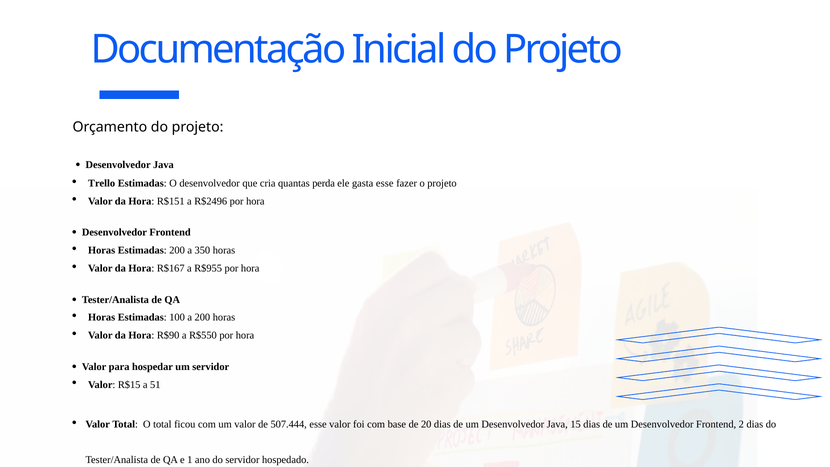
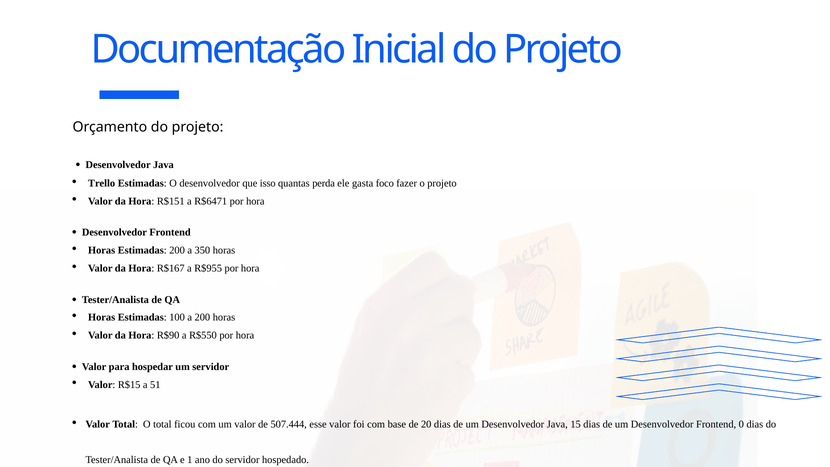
cria: cria -> isso (268, 183)
gasta esse: esse -> foco (385, 183)
R$2496: R$2496 -> R$6471 (211, 201)
2: 2 -> 0 (741, 424)
